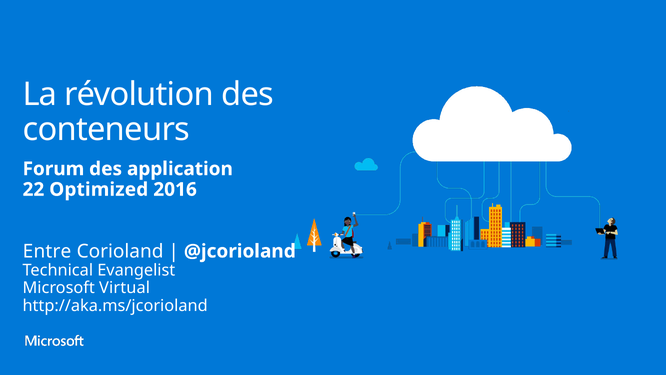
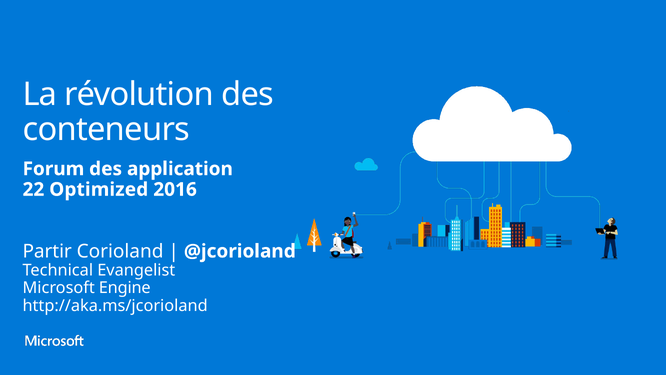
Entre: Entre -> Partir (47, 251)
Virtual: Virtual -> Engine (125, 288)
